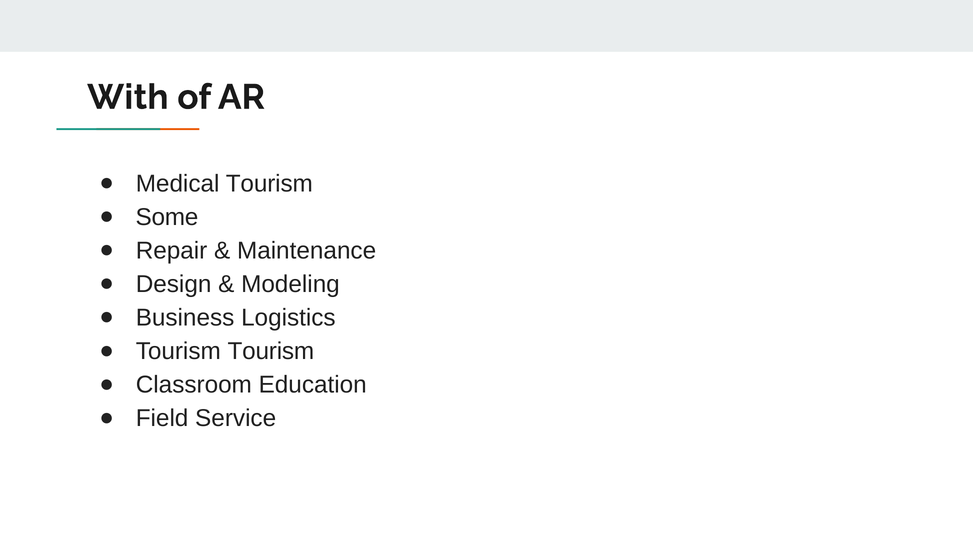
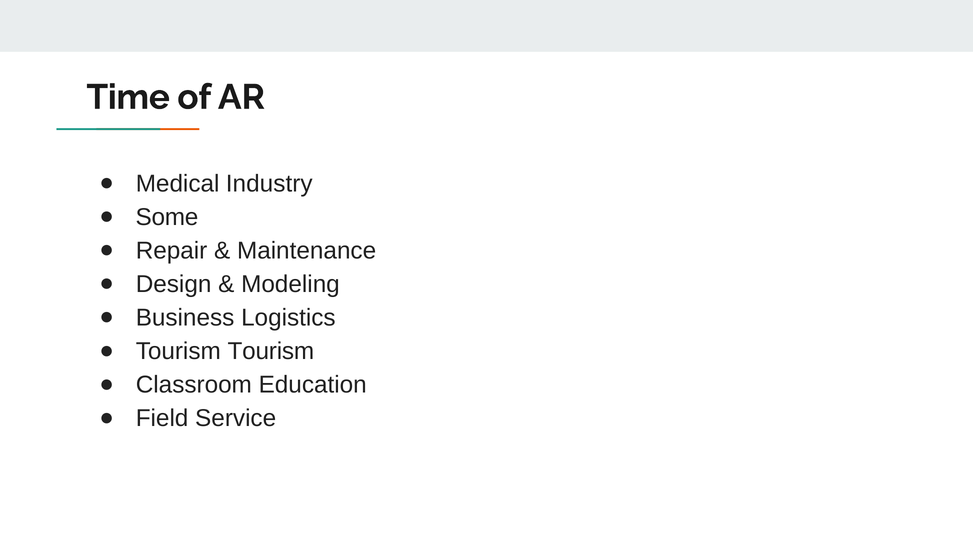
With: With -> Time (128, 97)
Medical Tourism: Tourism -> Industry (269, 184)
